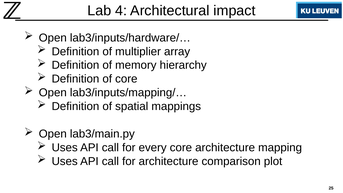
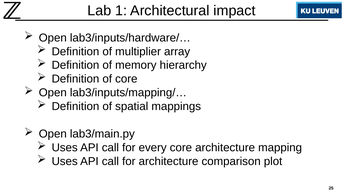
4: 4 -> 1 (121, 11)
